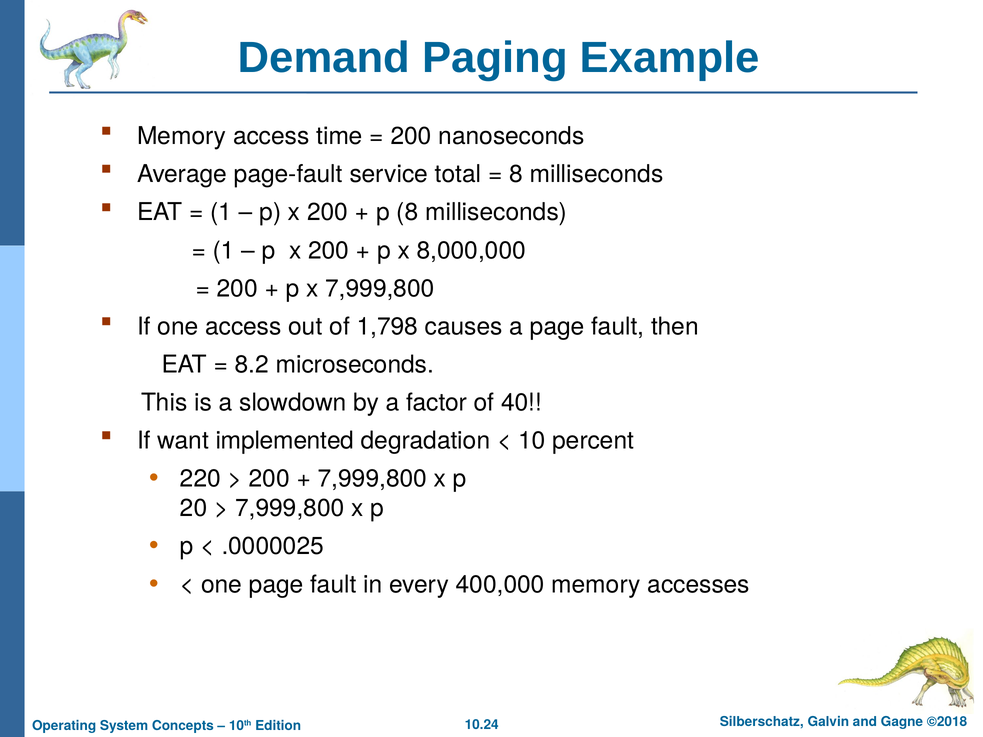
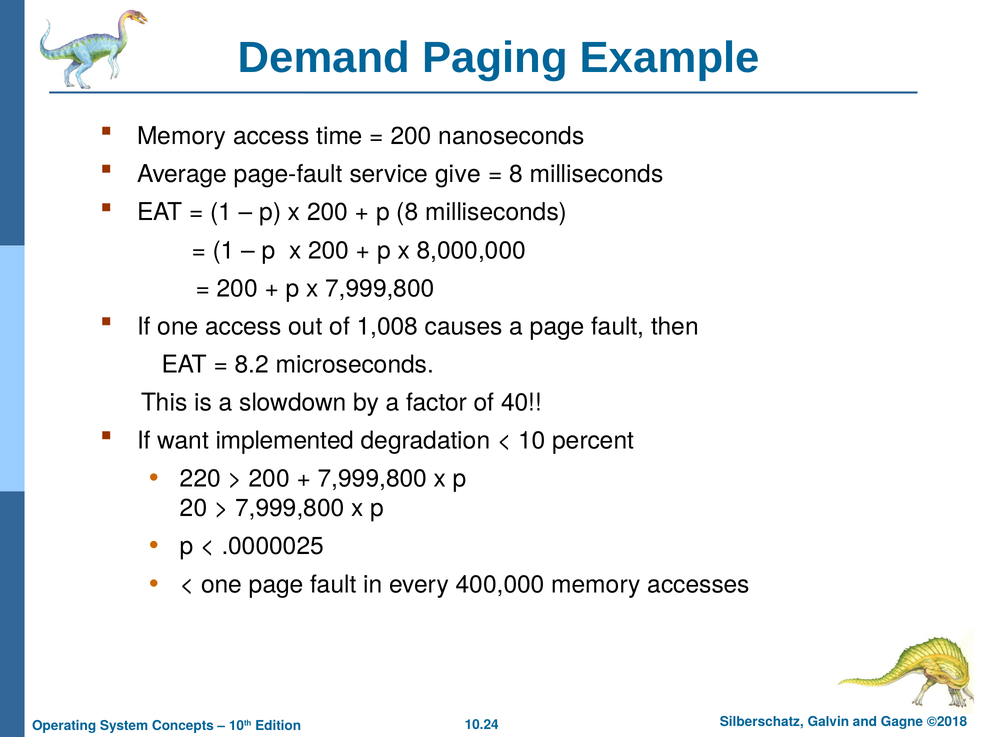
total: total -> give (458, 174)
1,798: 1,798 -> 1,008 (387, 327)
